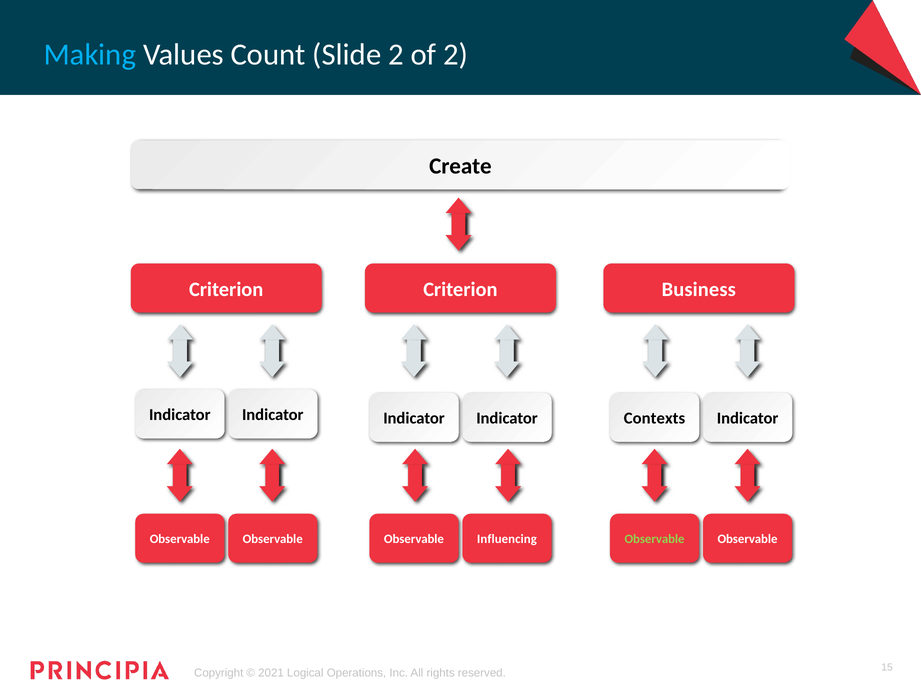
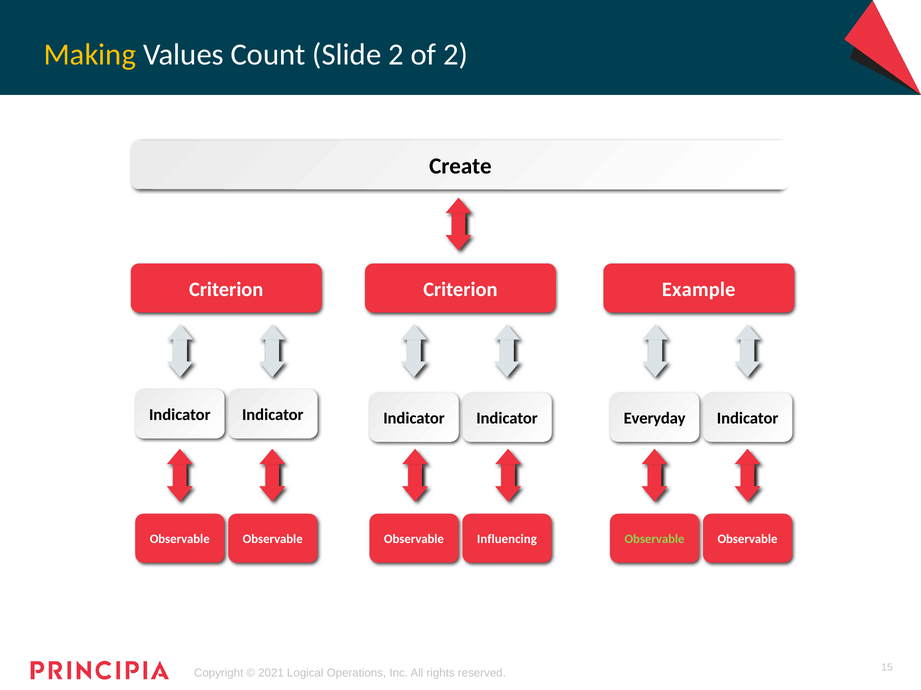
Making colour: light blue -> yellow (90, 55)
Business: Business -> Example (699, 290)
Contexts: Contexts -> Everyday (655, 419)
